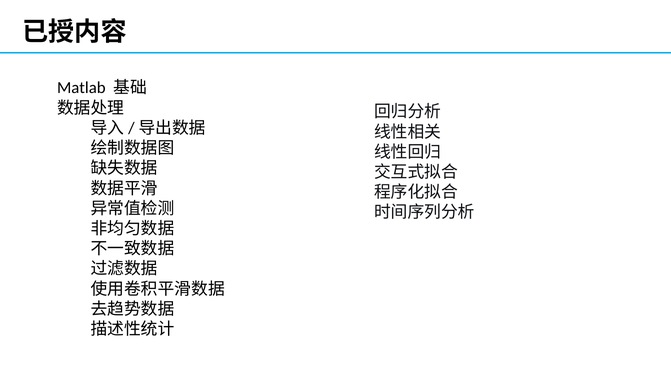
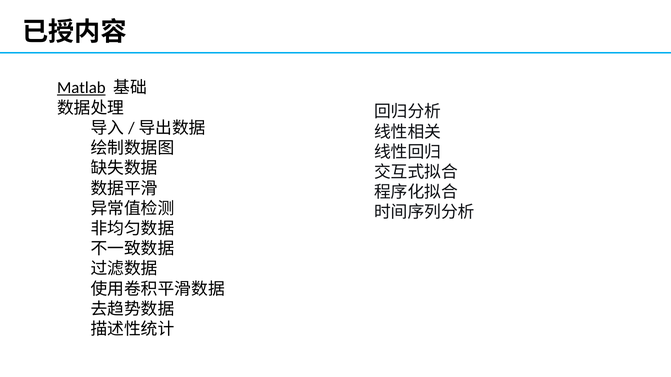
Matlab underline: none -> present (81, 88)
